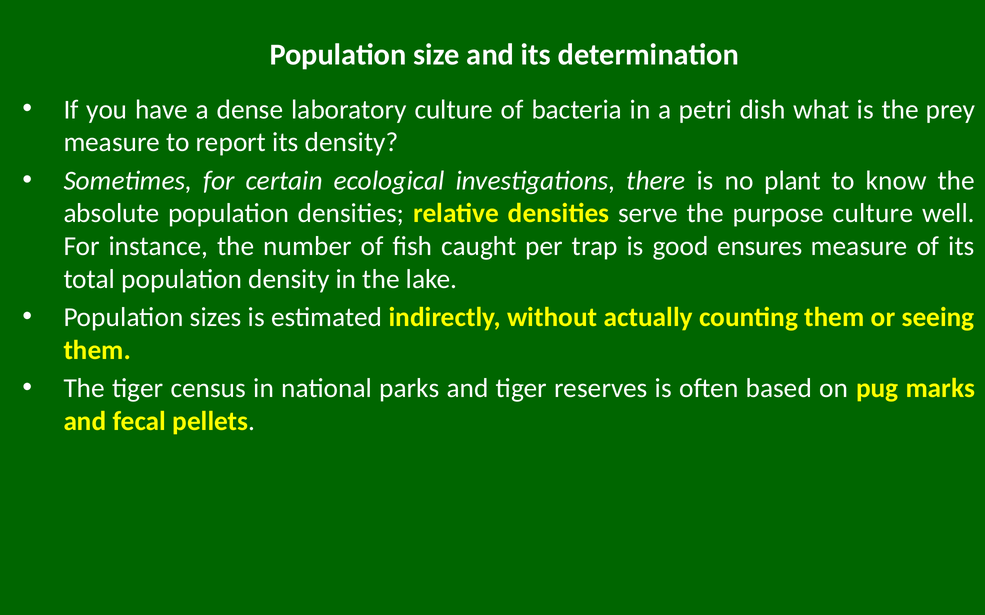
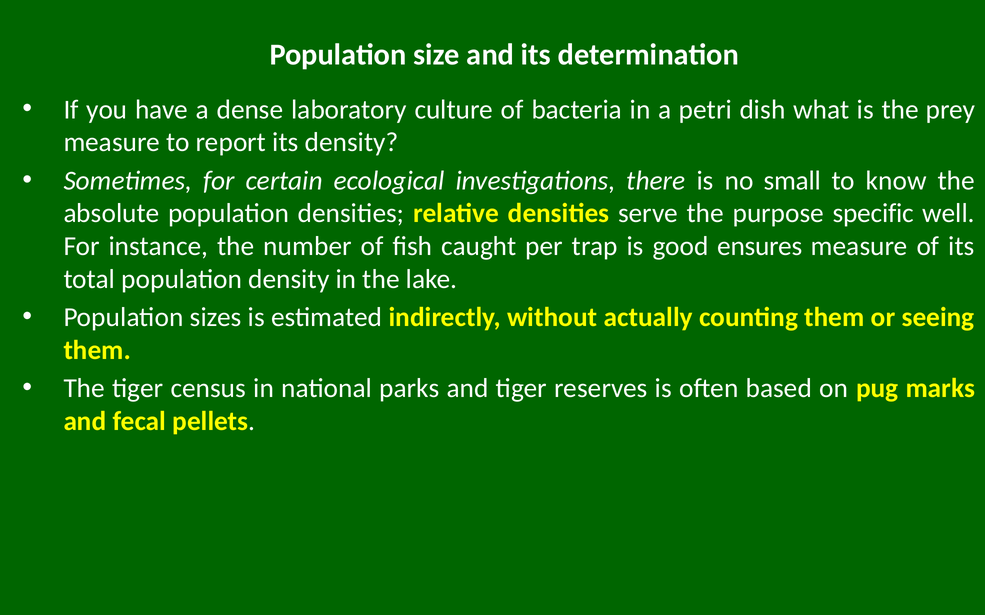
plant: plant -> small (793, 181)
purpose culture: culture -> specific (873, 214)
